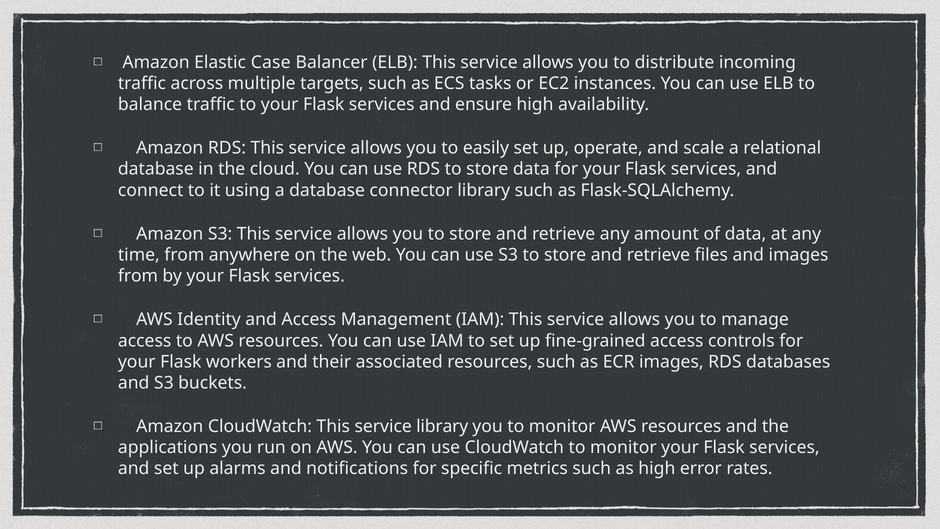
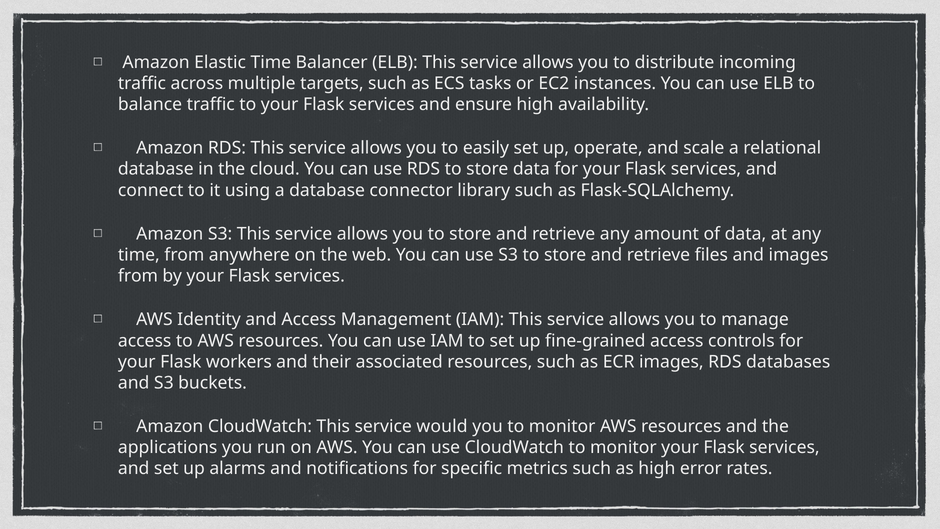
Elastic Case: Case -> Time (271, 62)
service library: library -> would (442, 426)
